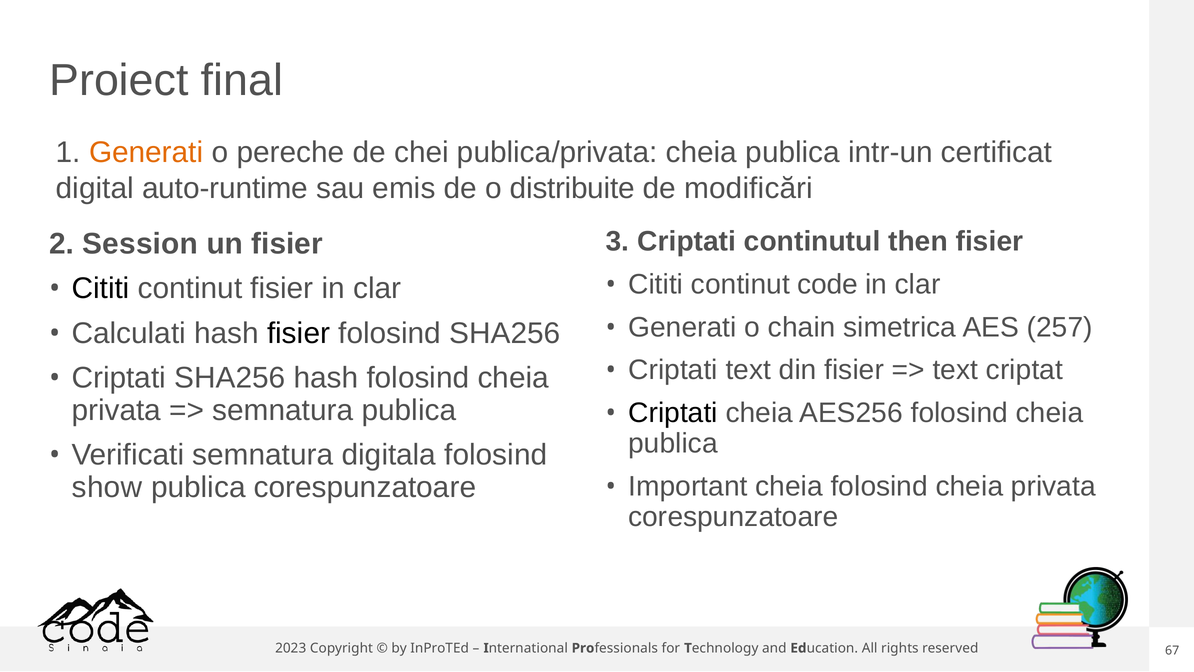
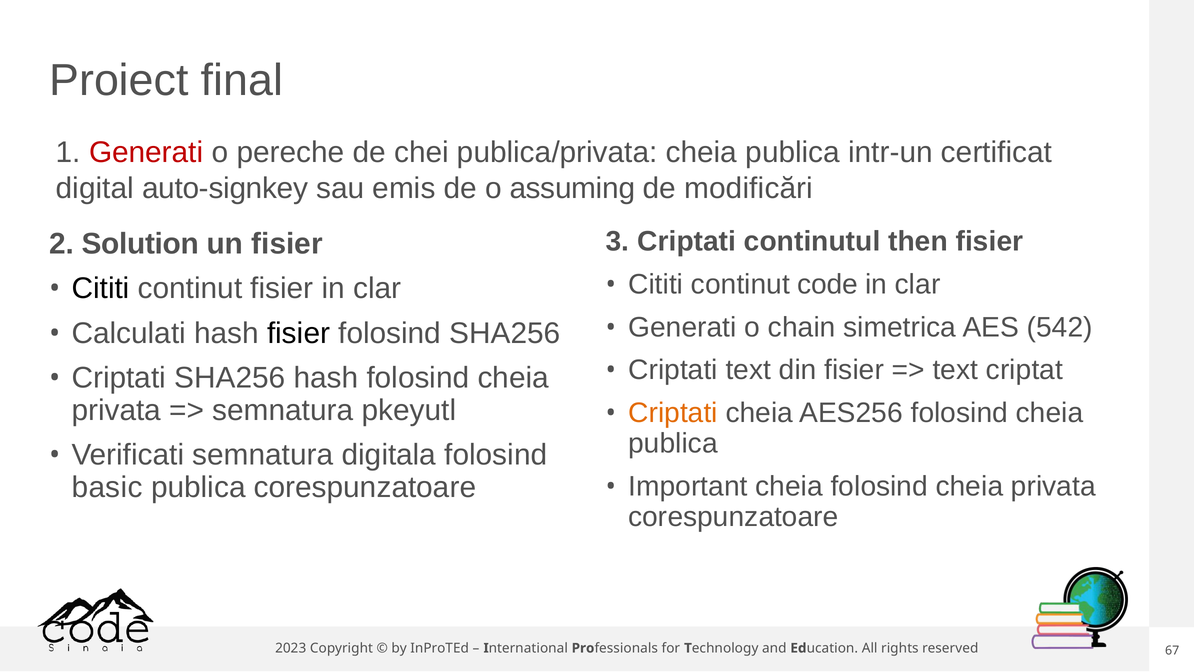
Generati colour: orange -> red (146, 152)
auto-runtime: auto-runtime -> auto-signkey (225, 188)
distribuite: distribuite -> assuming (572, 188)
Session: Session -> Solution (140, 244)
257: 257 -> 542 (1060, 327)
semnatura publica: publica -> pkeyutl (409, 410)
Criptati colour: black -> orange (673, 413)
show: show -> basic (107, 487)
